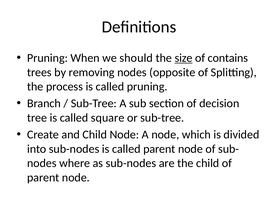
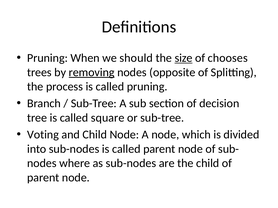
contains: contains -> chooses (228, 58)
removing underline: none -> present (92, 72)
Create: Create -> Voting (43, 135)
